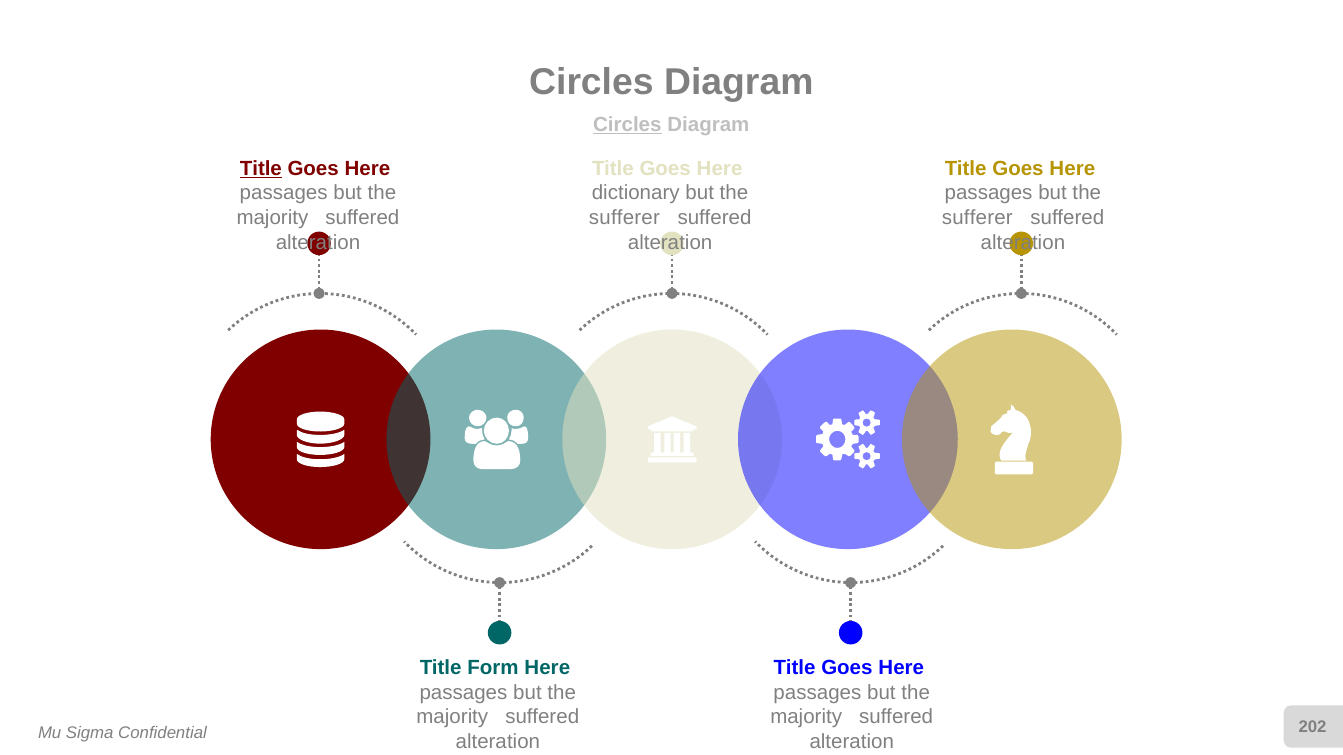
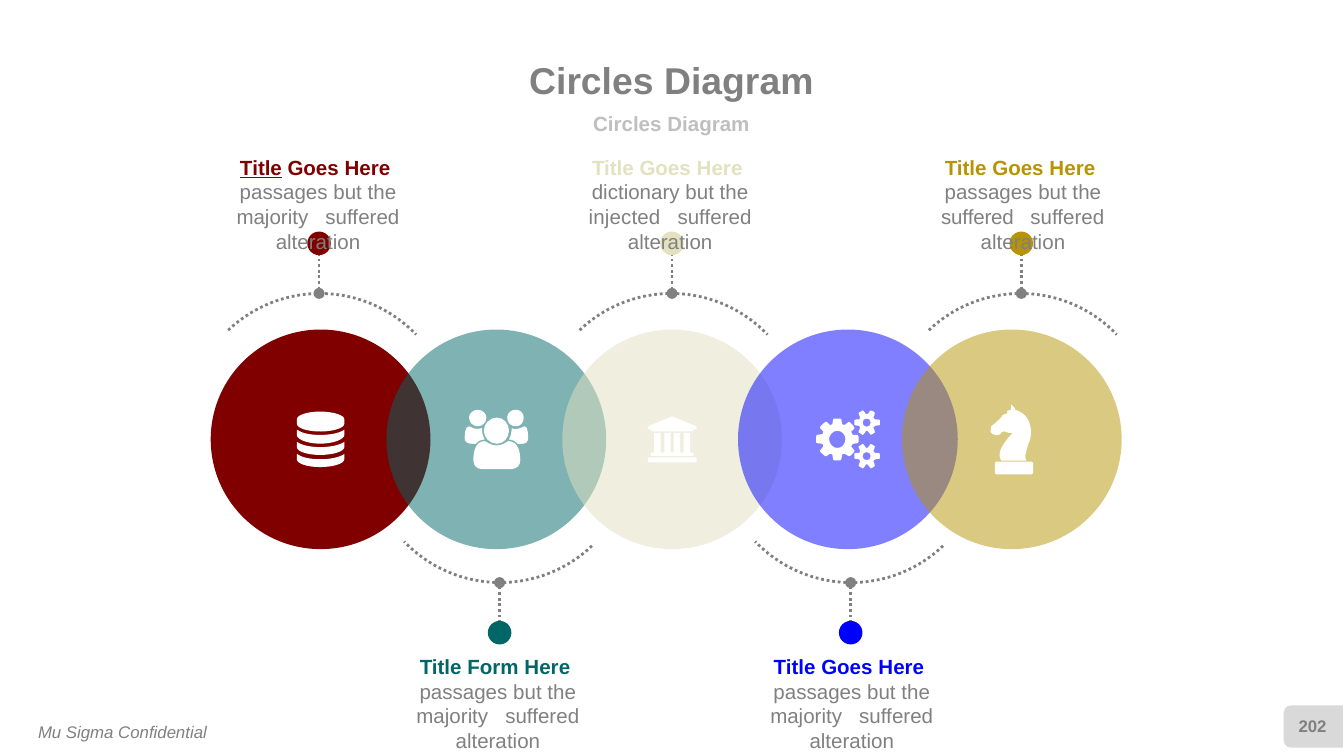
Circles underline: present -> none (627, 125)
sufferer: sufferer -> injected (624, 218)
sufferer: sufferer -> suffered (977, 218)
